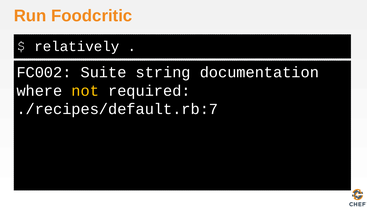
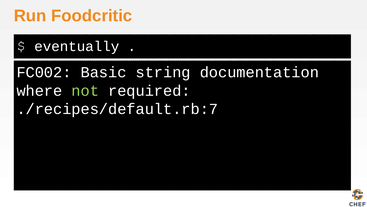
relatively: relatively -> eventually (77, 46)
Suite: Suite -> Basic (104, 72)
not colour: yellow -> light green (85, 91)
